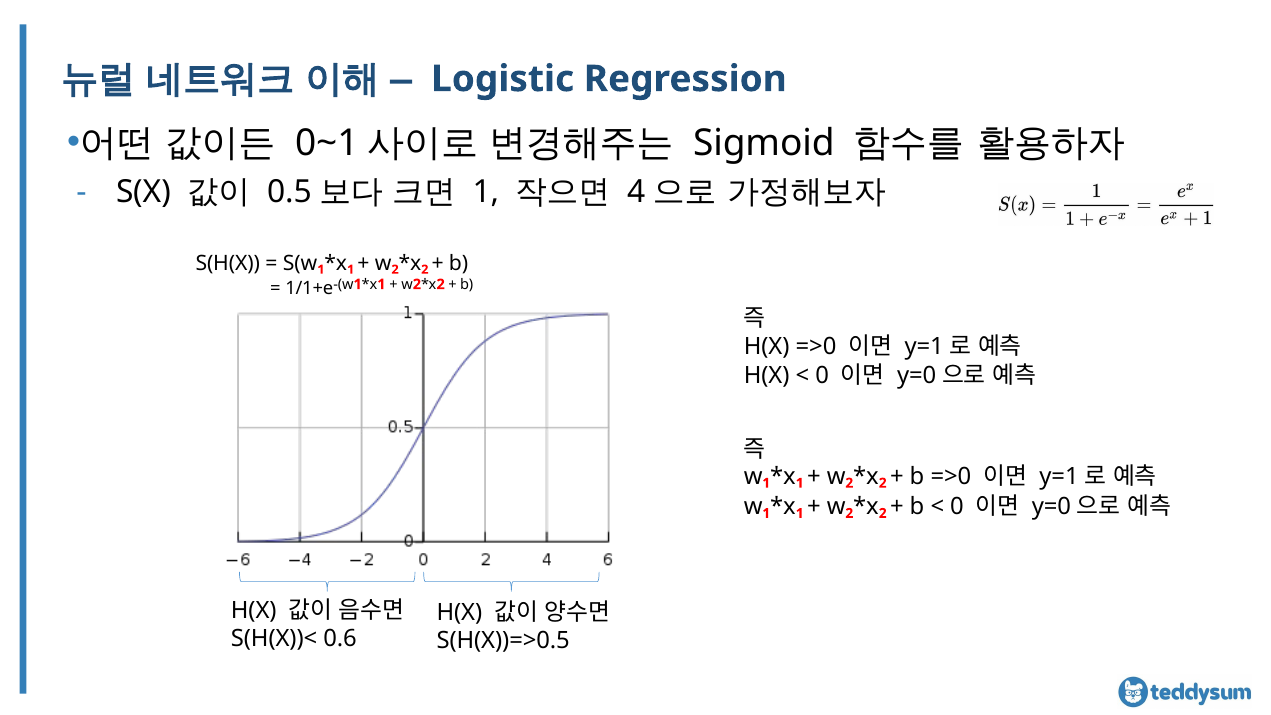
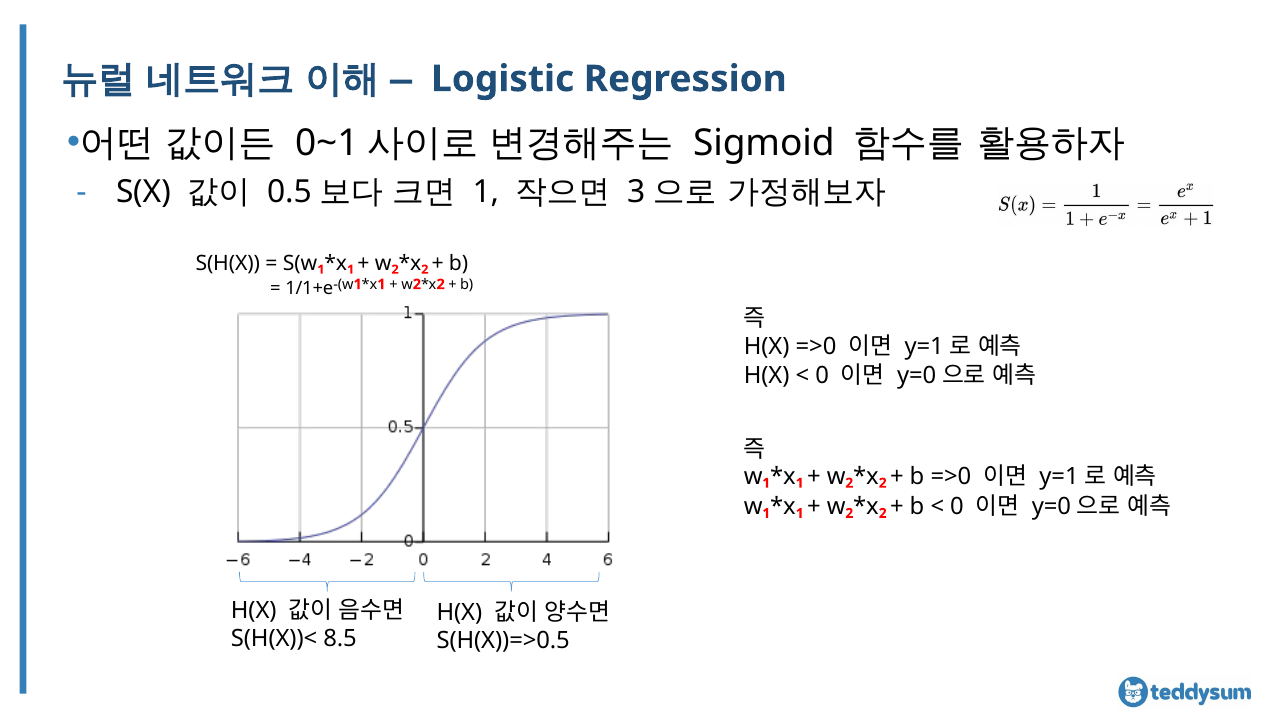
4: 4 -> 3 (636, 192)
0.6: 0.6 -> 8.5 (340, 639)
